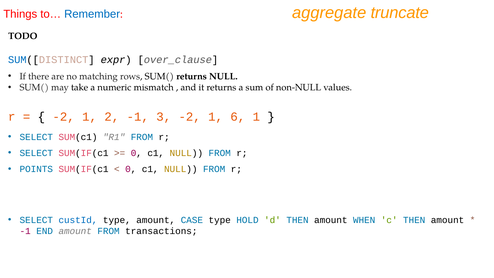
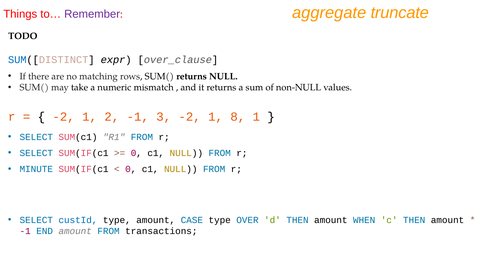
Remember colour: blue -> purple (92, 14)
6: 6 -> 8 (238, 117)
POINTS: POINTS -> MINUTE (36, 169)
HOLD: HOLD -> OVER (247, 220)
